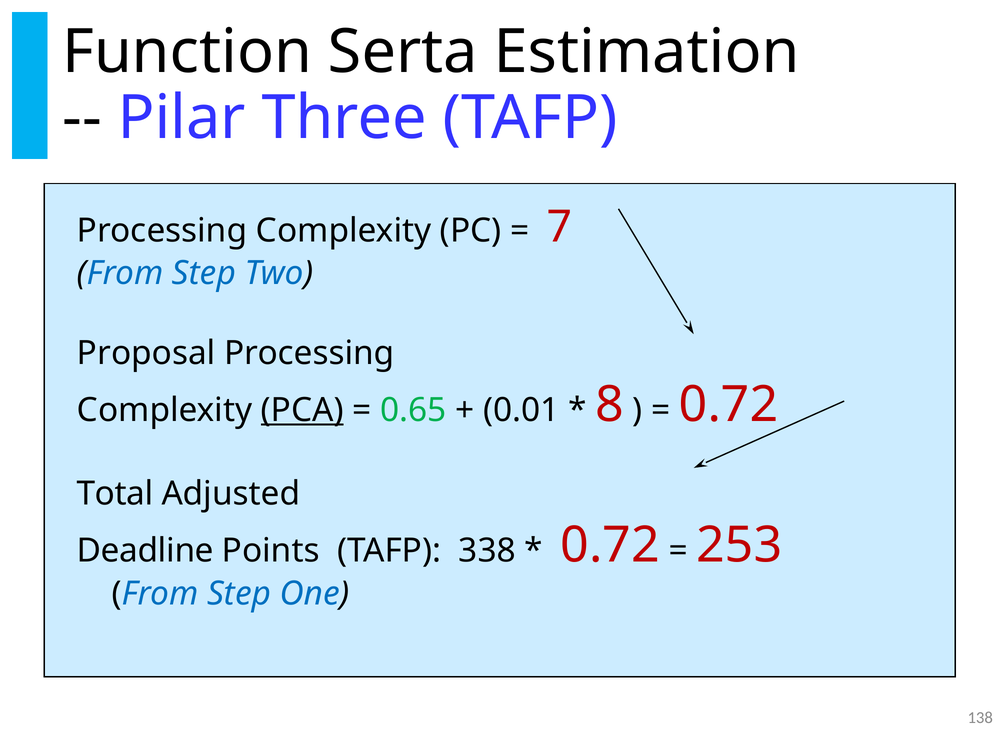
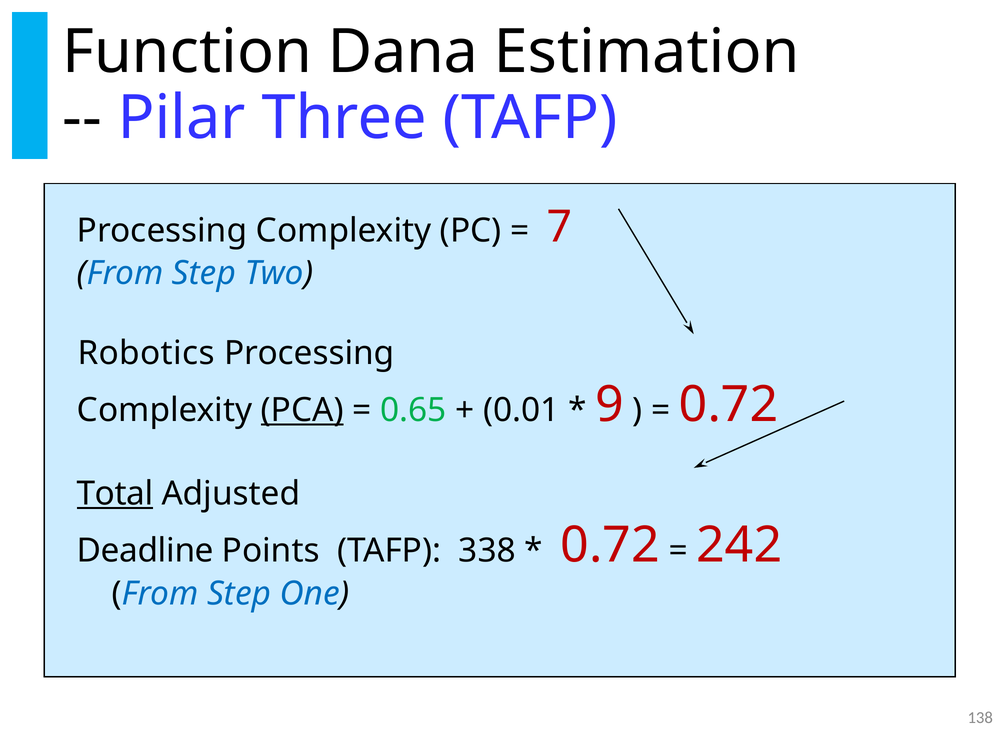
Serta: Serta -> Dana (403, 52)
Proposal: Proposal -> Robotics (146, 353)
8: 8 -> 9 (610, 405)
Total underline: none -> present (115, 494)
253: 253 -> 242 (739, 545)
